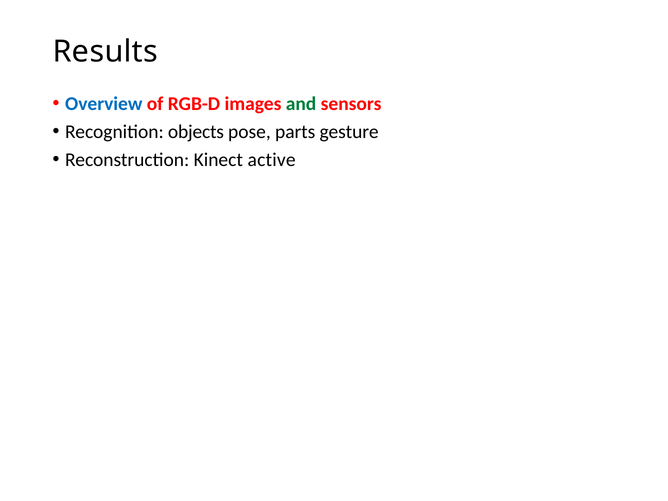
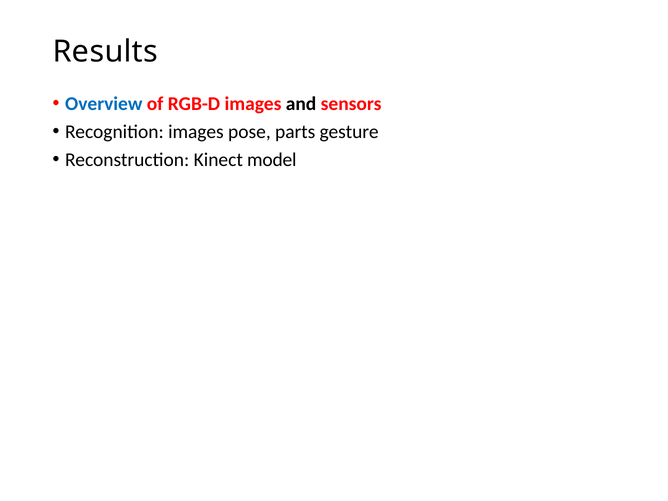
and colour: green -> black (301, 104)
Recognition objects: objects -> images (196, 132)
active: active -> model (272, 160)
